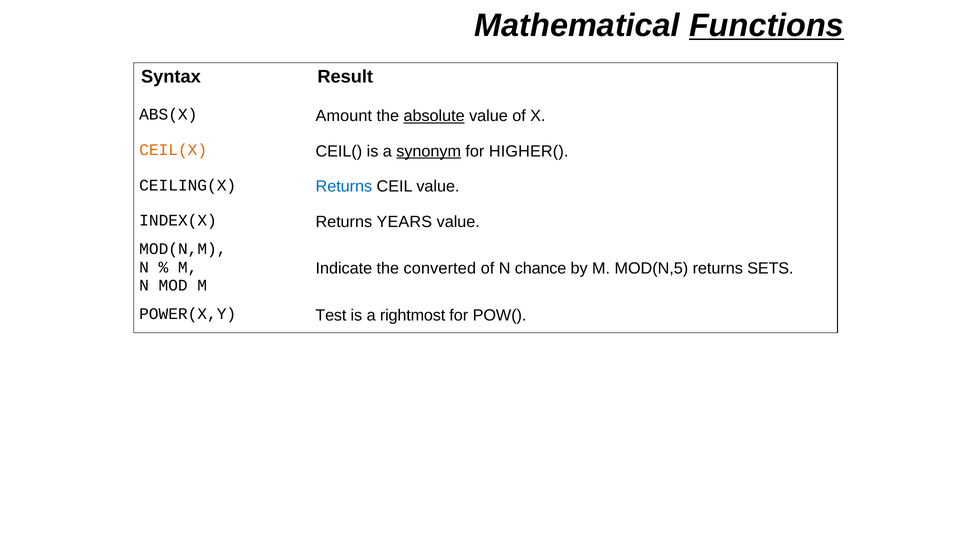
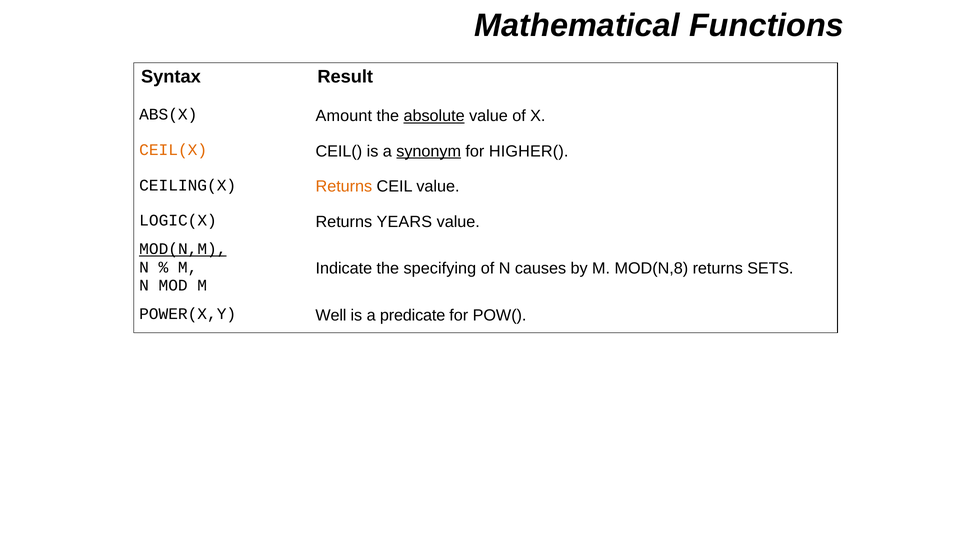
Functions underline: present -> none (767, 25)
Returns colour: blue -> orange (344, 187)
INDEX(X: INDEX(X -> LOGIC(X (178, 221)
MOD(N,M underline: none -> present (183, 249)
converted: converted -> specifying (440, 269)
chance: chance -> causes (541, 269)
MOD(N,5: MOD(N,5 -> MOD(N,8 (651, 269)
Test: Test -> Well (331, 316)
rightmost: rightmost -> predicate (413, 316)
